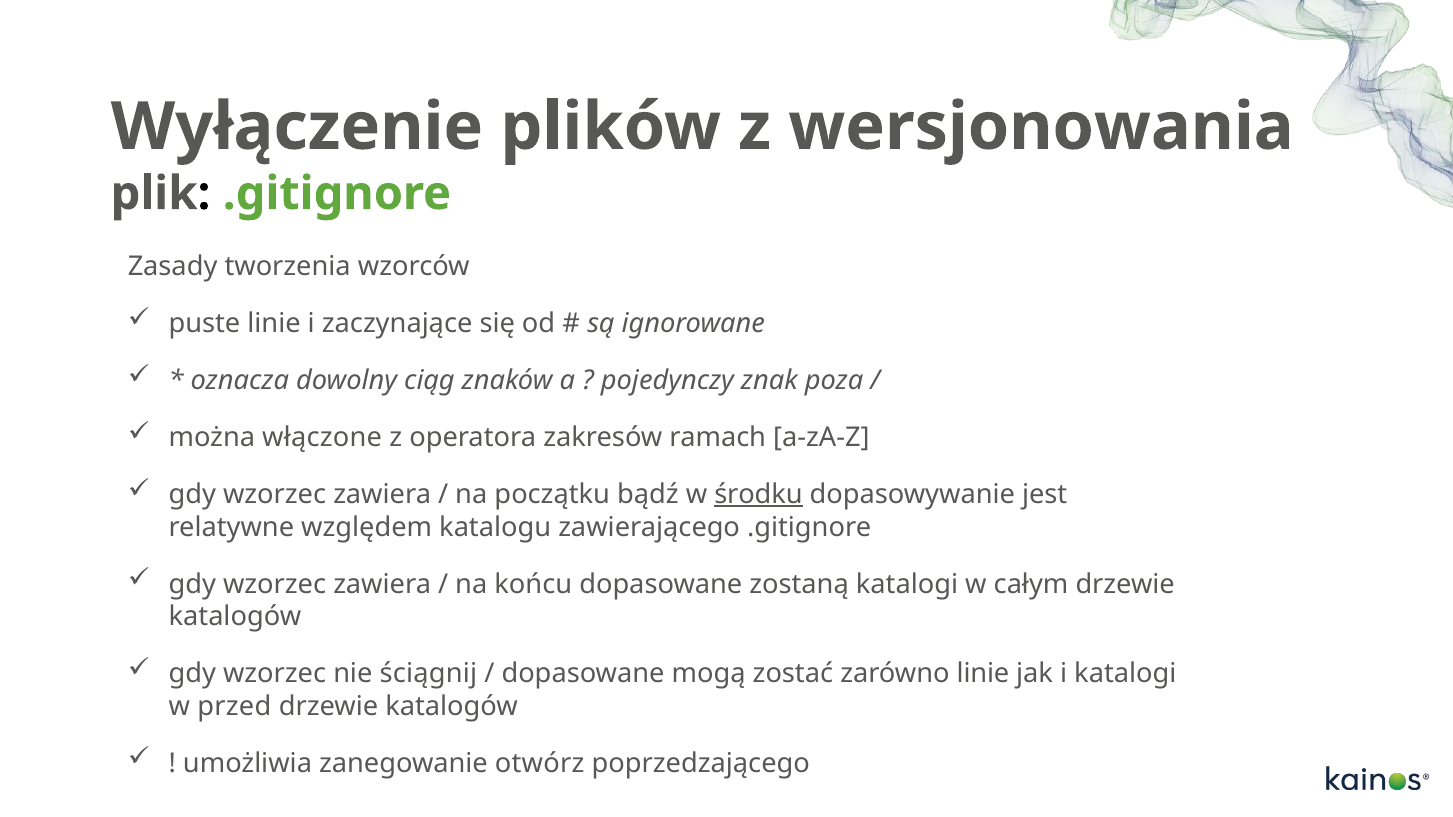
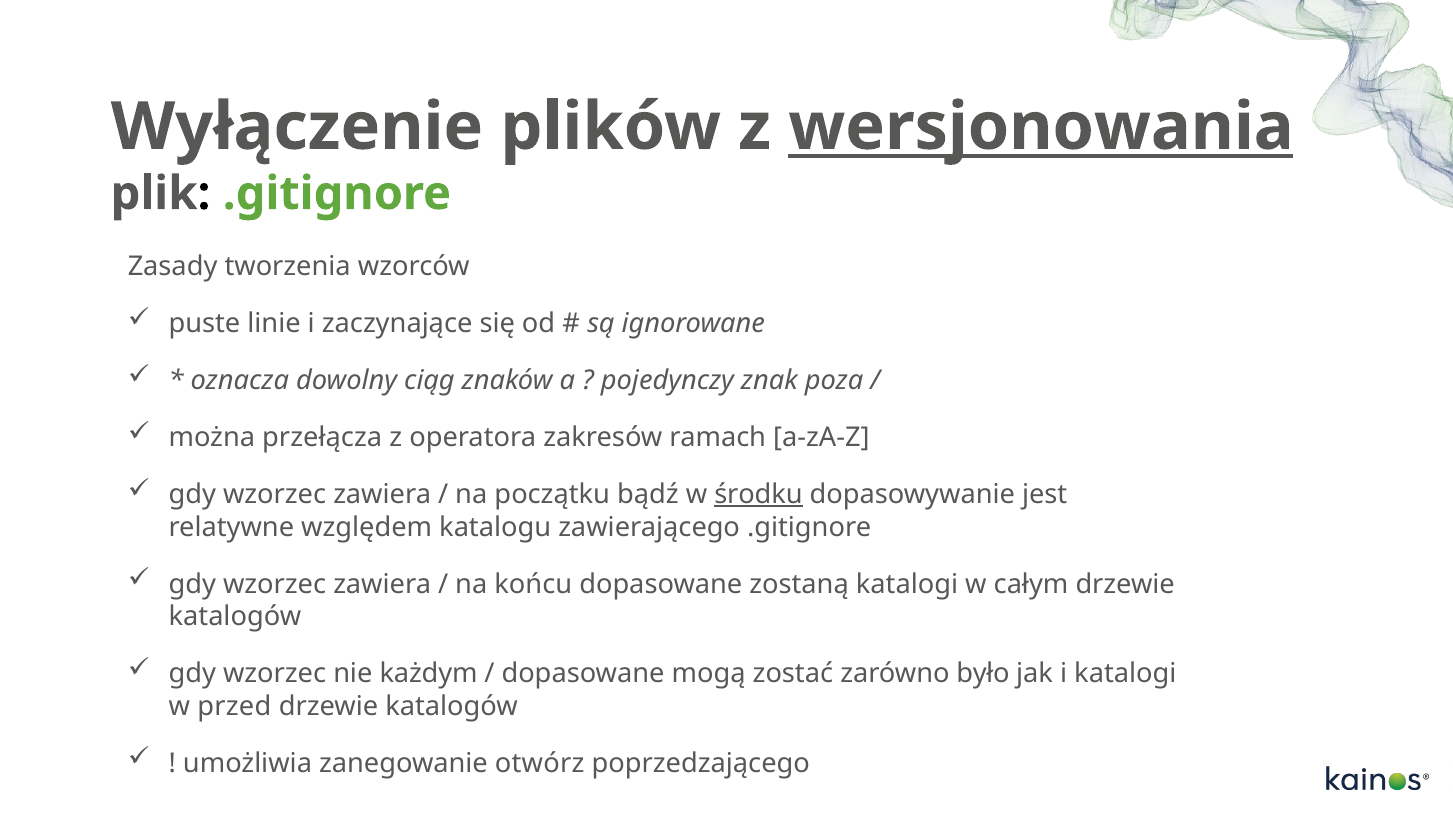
wersjonowania underline: none -> present (1041, 127)
włączone: włączone -> przełącza (322, 438)
ściągnij: ściągnij -> każdym (429, 674)
zarówno linie: linie -> było (983, 674)
